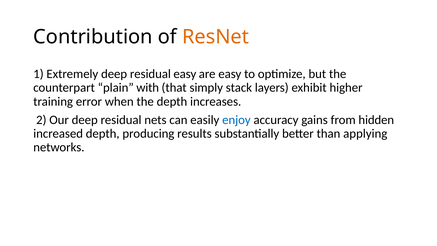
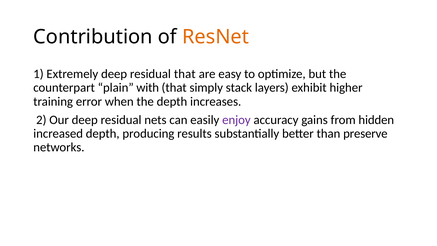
residual easy: easy -> that (185, 74)
enjoy colour: blue -> purple (236, 120)
applying: applying -> preserve (365, 134)
